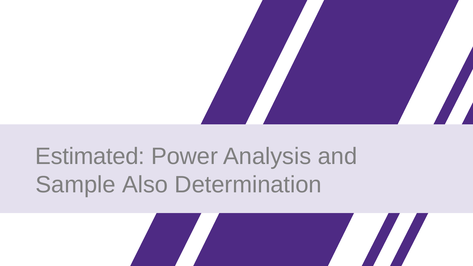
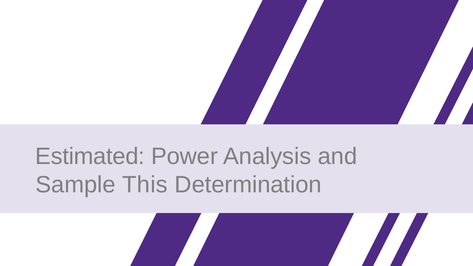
Also: Also -> This (145, 185)
